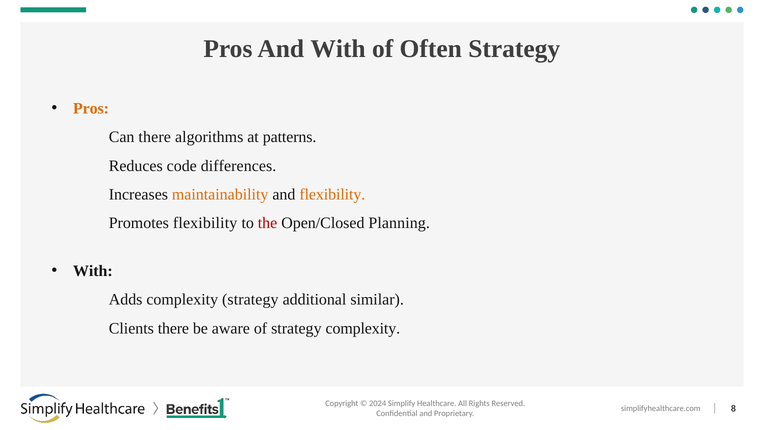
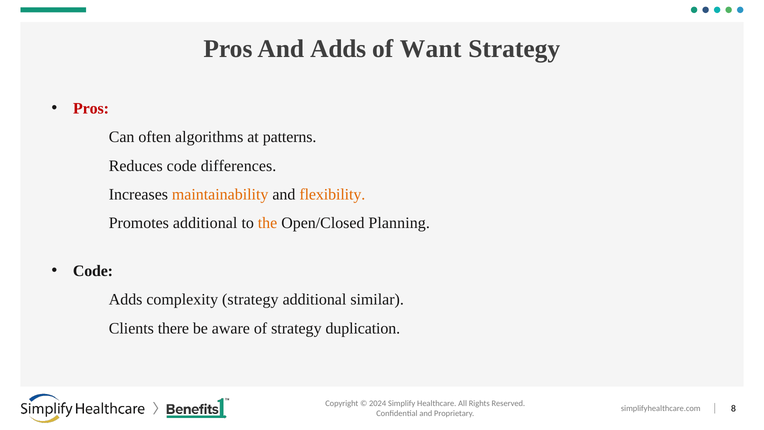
And With: With -> Adds (338, 49)
Often: Often -> Want (431, 49)
Pros colour: orange -> red (91, 108)
Can there: there -> often (155, 137)
Promotes flexibility: flexibility -> additional (205, 223)
the colour: red -> orange (268, 223)
With: With -> Code (93, 271)
strategy complexity: complexity -> duplication (363, 328)
